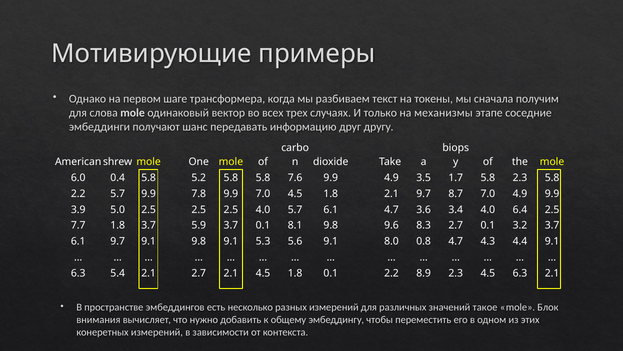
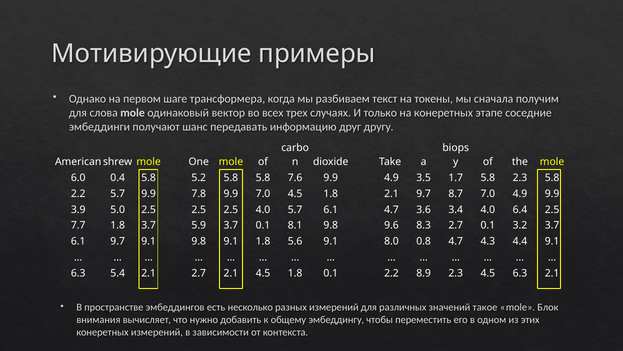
на механизмы: механизмы -> конеретных (444, 113)
9.1 5.3: 5.3 -> 1.8 (263, 241)
